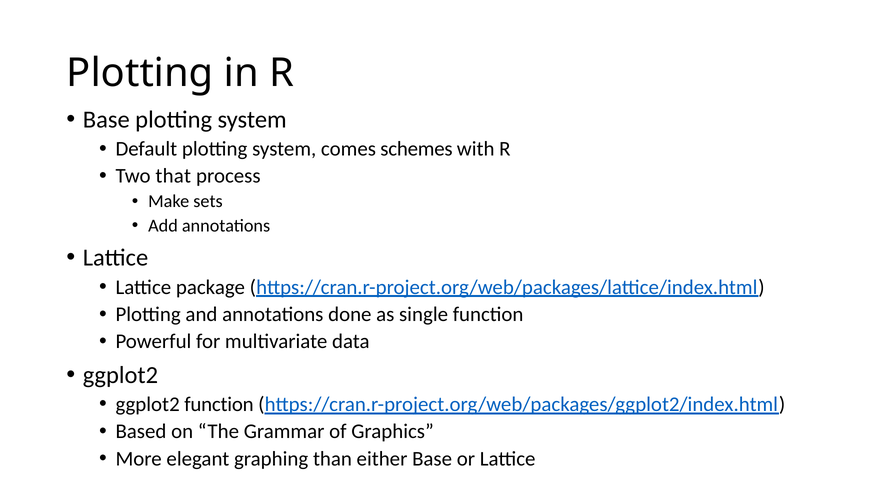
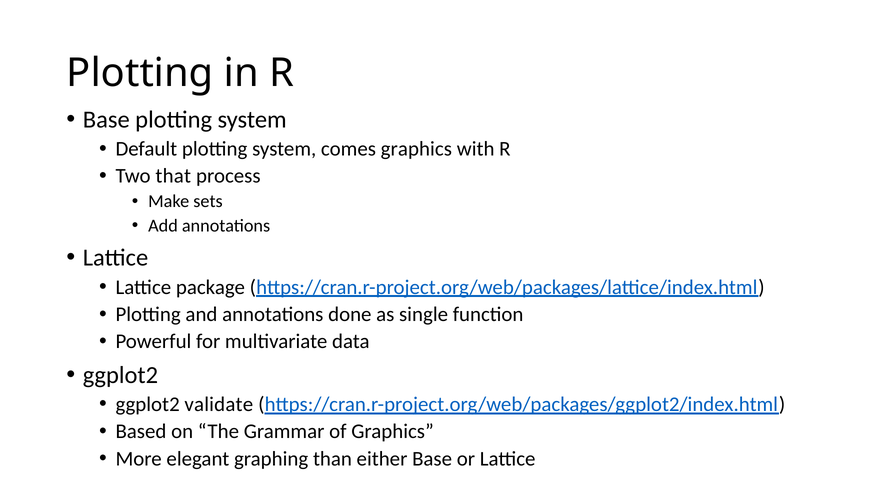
comes schemes: schemes -> graphics (416, 149)
ggplot2 function: function -> validate (219, 405)
